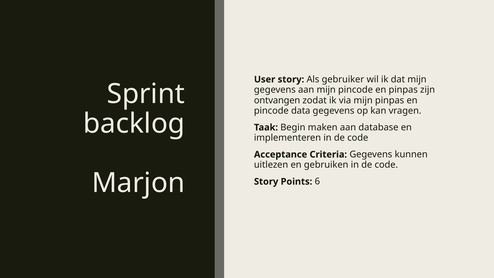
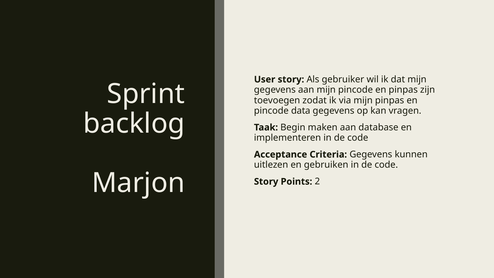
ontvangen: ontvangen -> toevoegen (277, 100)
6: 6 -> 2 (317, 181)
